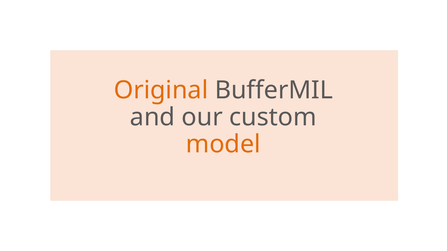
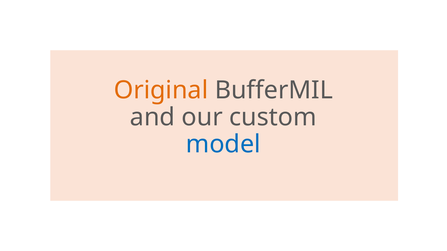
model colour: orange -> blue (223, 145)
